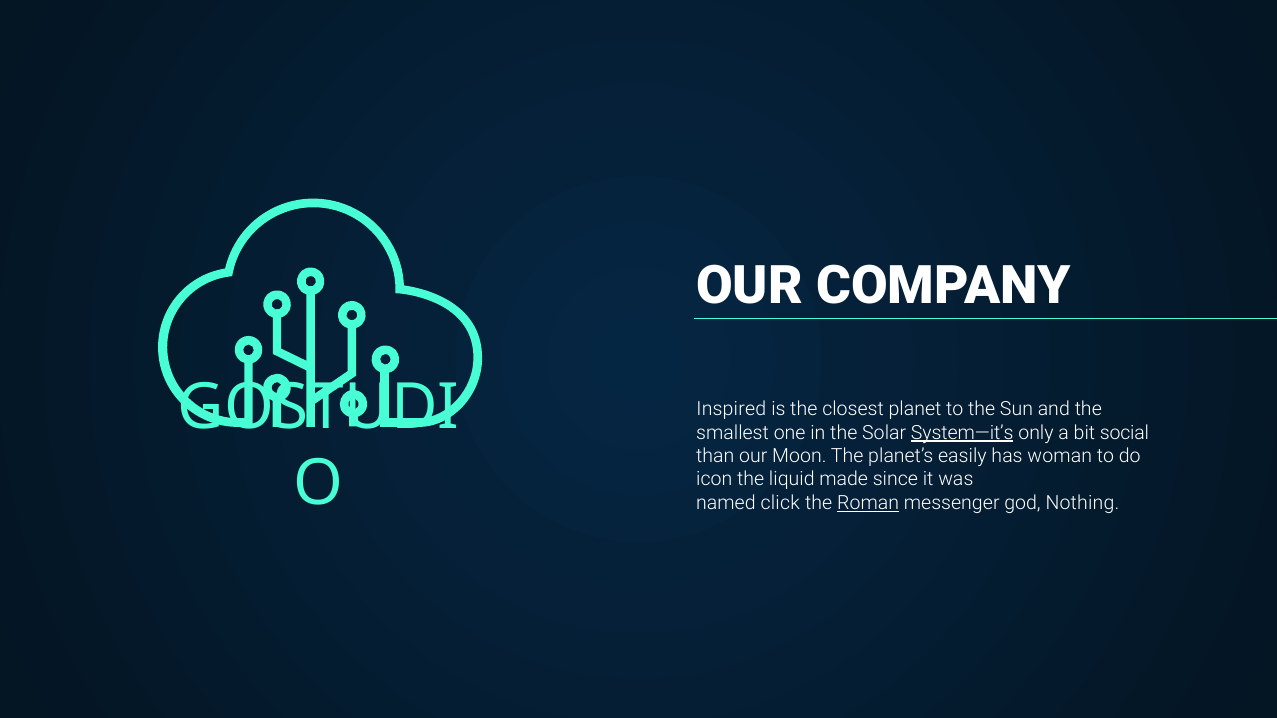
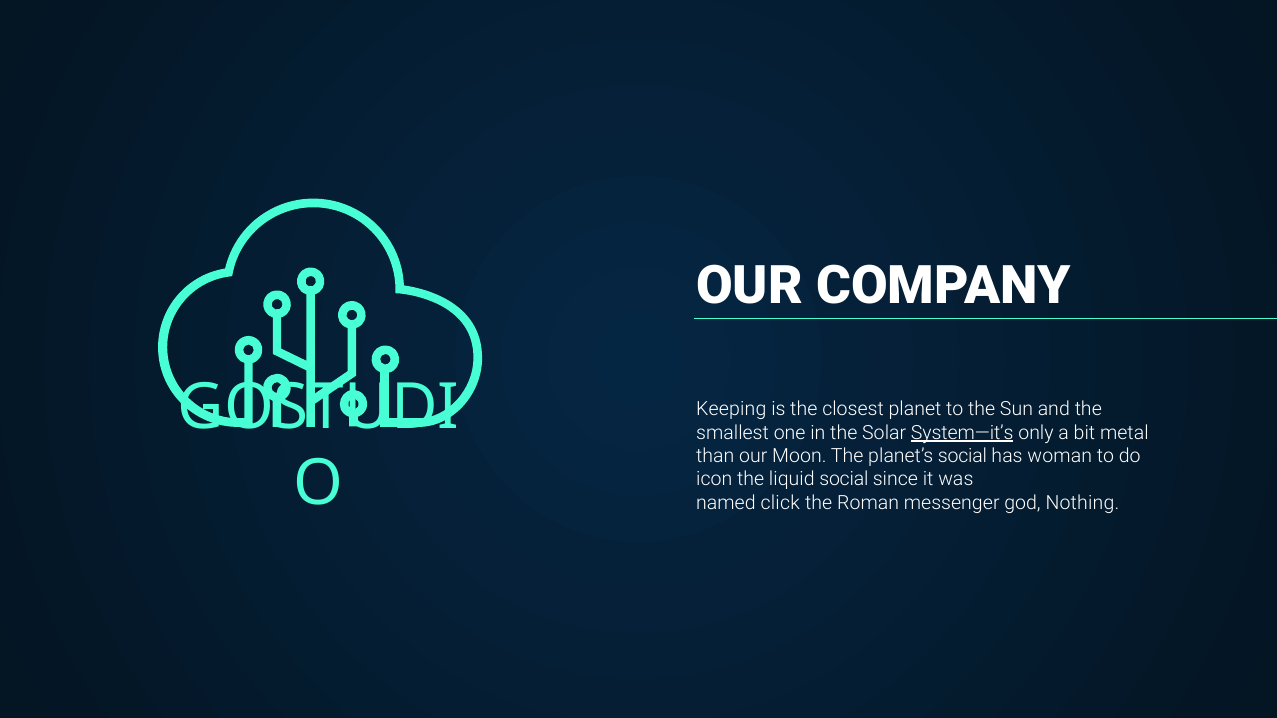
Inspired: Inspired -> Keeping (731, 409)
social: social -> metal (1124, 433)
planet’s easily: easily -> social (963, 456)
liquid made: made -> social (844, 480)
Roman underline: present -> none (868, 503)
